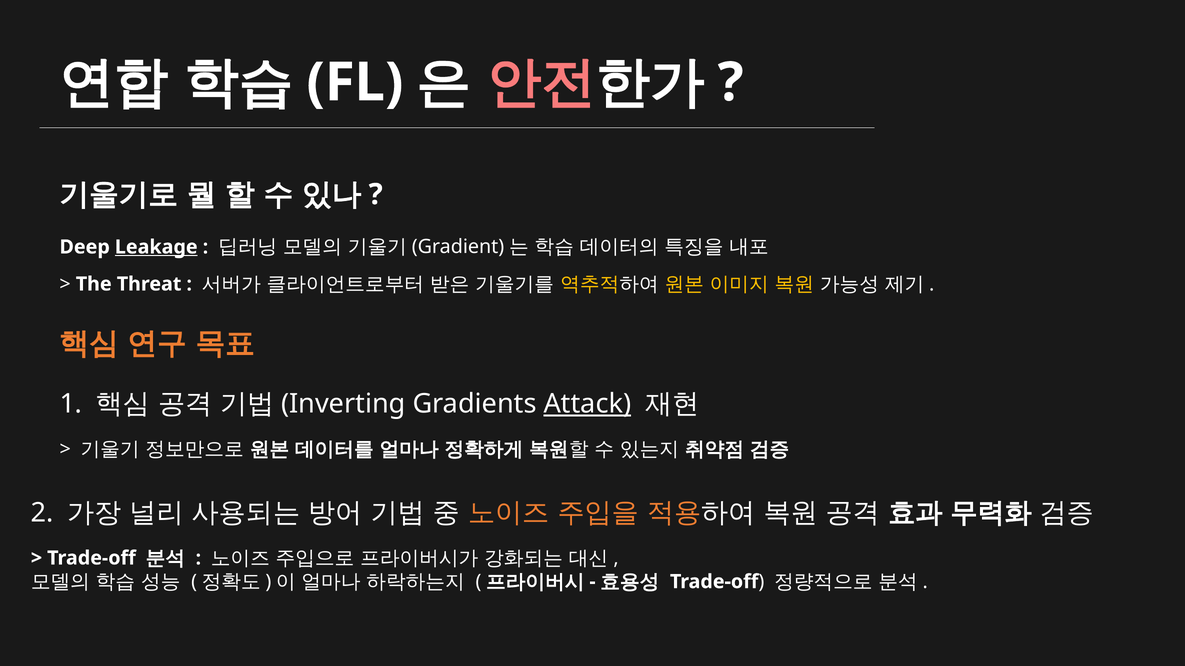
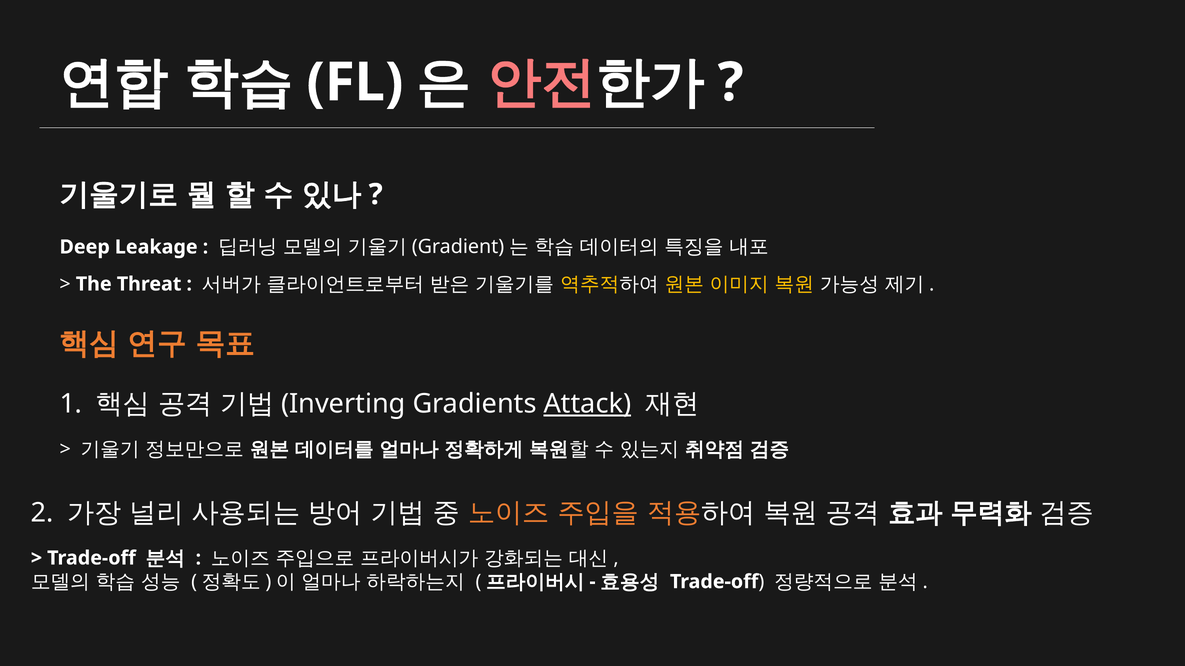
Leakage underline: present -> none (156, 247)
